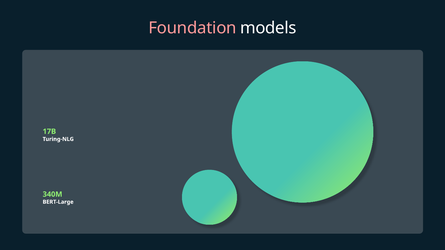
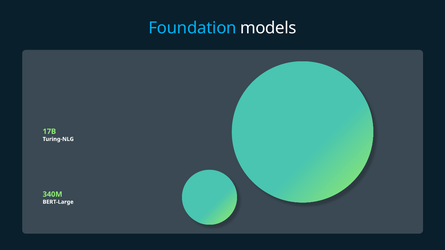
Foundation colour: pink -> light blue (192, 28)
